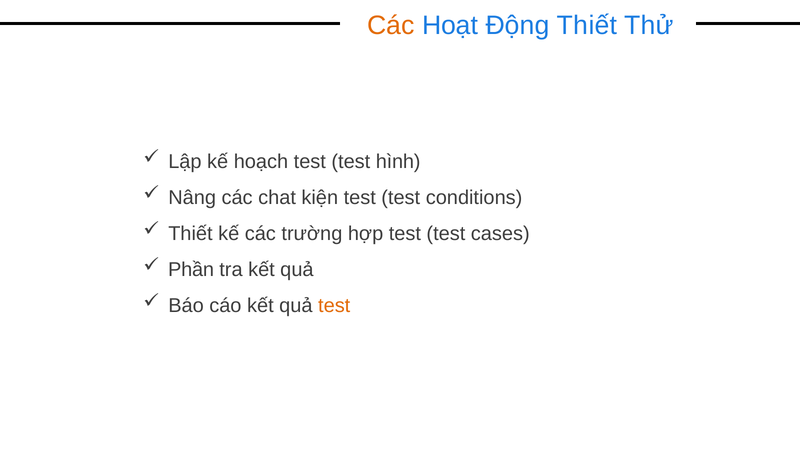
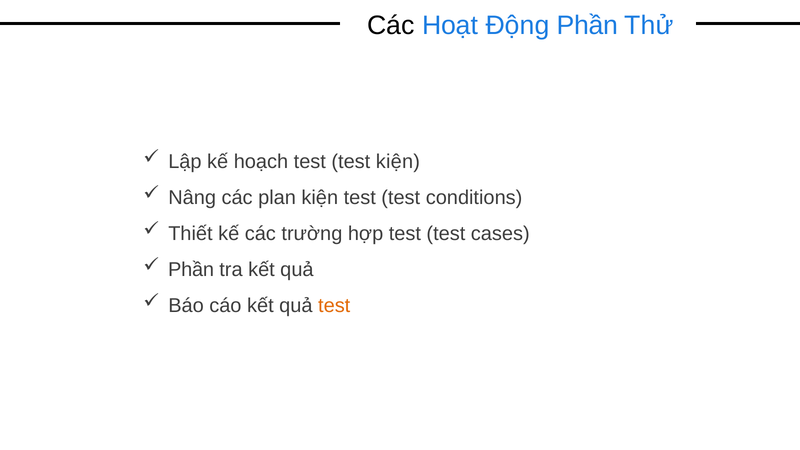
Các colour: orange -> black (391, 25)
Động Thiết: Thiết -> Phần (587, 25)
test hình: hình -> kiện (398, 162)
chat: chat -> plan (277, 198)
